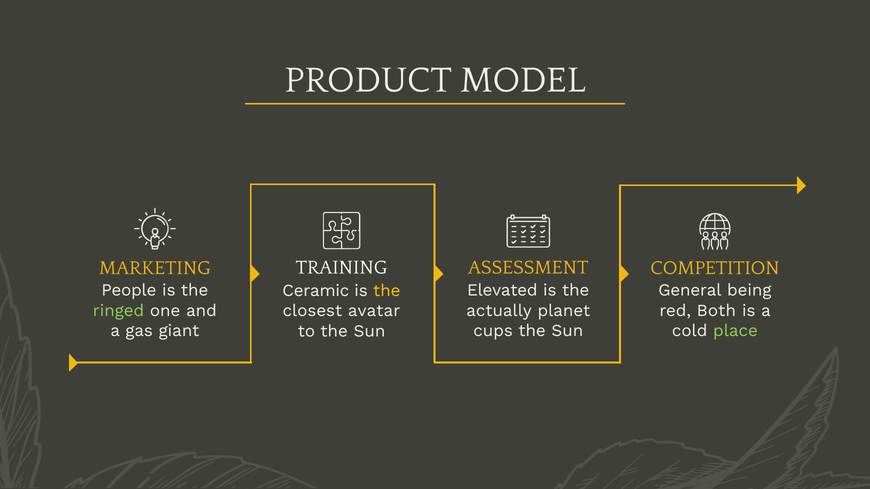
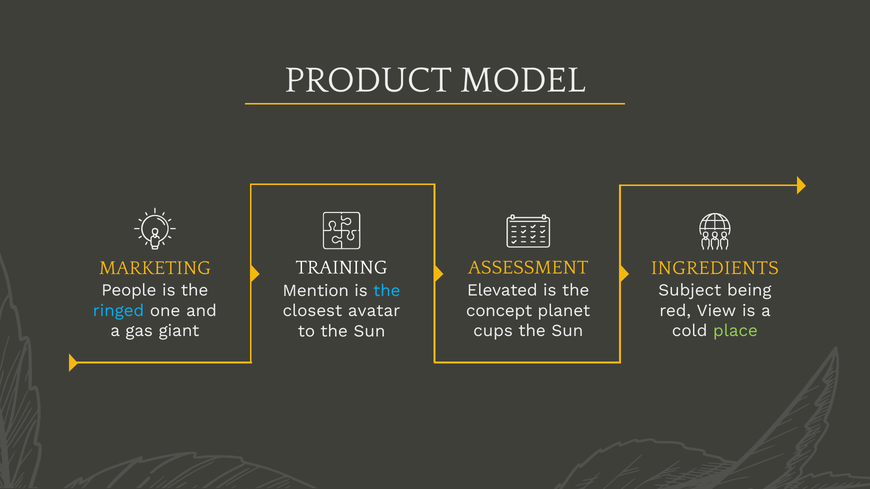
COMPETITION: COMPETITION -> INGREDIENTS (715, 268)
General: General -> Subject (690, 290)
Ceramic: Ceramic -> Mention (316, 291)
the colour: yellow -> light blue (387, 291)
actually: actually -> concept (499, 311)
Both: Both -> View (716, 311)
ringed colour: light green -> light blue (119, 311)
